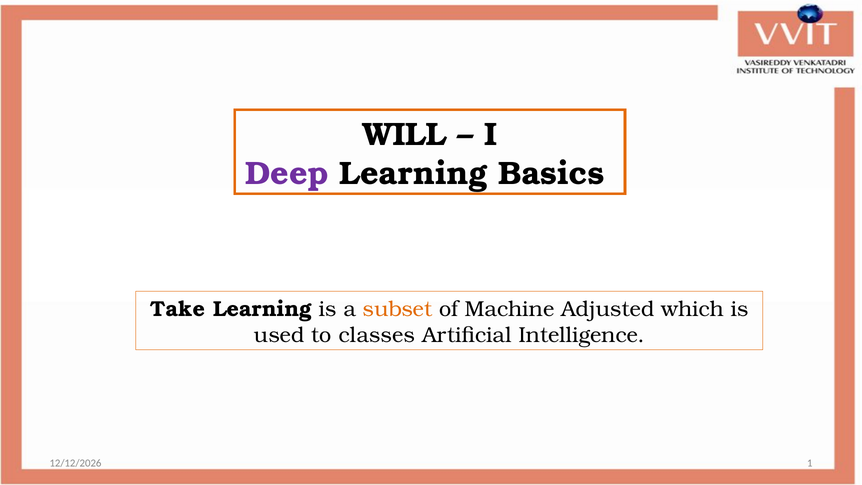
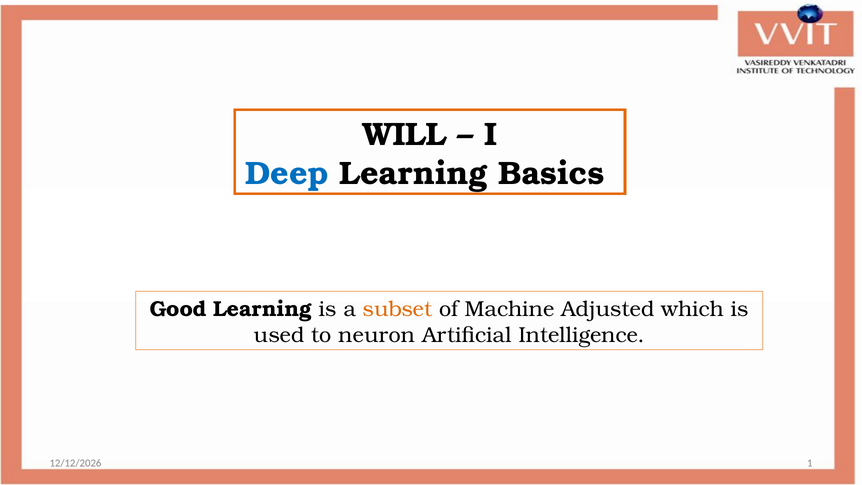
Deep colour: purple -> blue (287, 173)
Take: Take -> Good (178, 309)
classes: classes -> neuron (377, 335)
